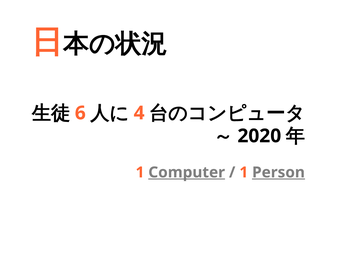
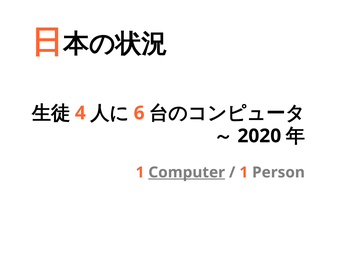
6: 6 -> 4 (80, 113)
4: 4 -> 6 (139, 113)
Person underline: present -> none (278, 173)
